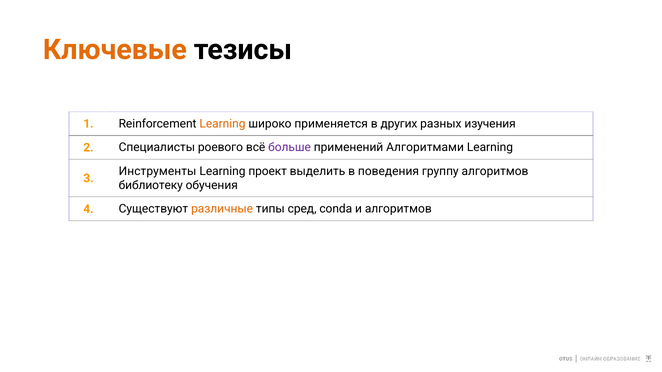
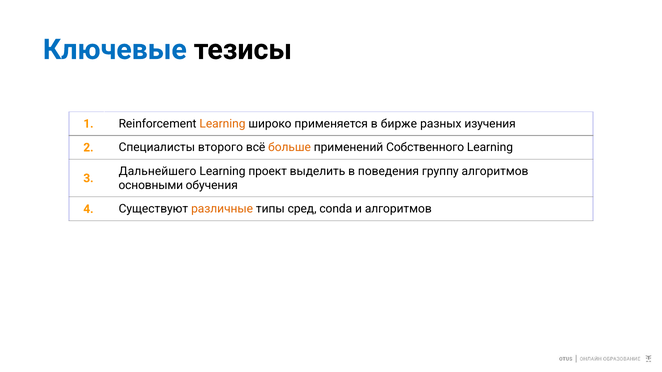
Ключевые colour: orange -> blue (115, 50)
других: других -> бирже (399, 124)
роевого: роевого -> второго (220, 148)
больше colour: purple -> orange (290, 148)
Алгоритмами: Алгоритмами -> Собственного (425, 148)
Инструменты: Инструменты -> Дальнейшего (158, 171)
библиотеку: библиотеку -> основными (151, 185)
